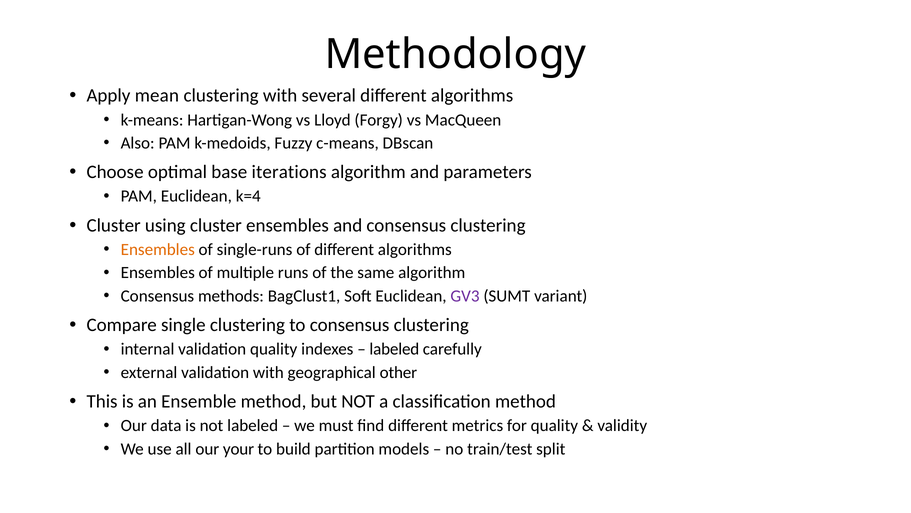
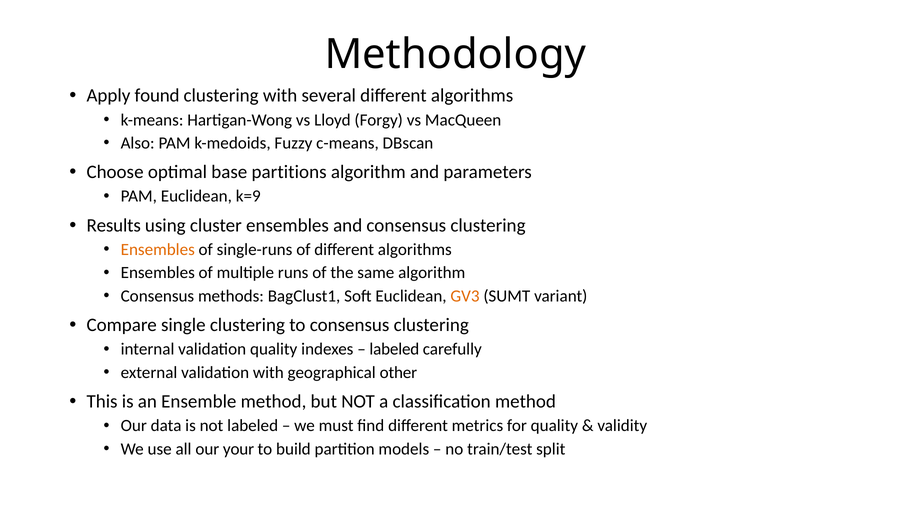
mean: mean -> found (157, 96)
iterations: iterations -> partitions (289, 172)
k=4: k=4 -> k=9 (248, 196)
Cluster: Cluster -> Results (114, 225)
GV3 colour: purple -> orange (465, 296)
